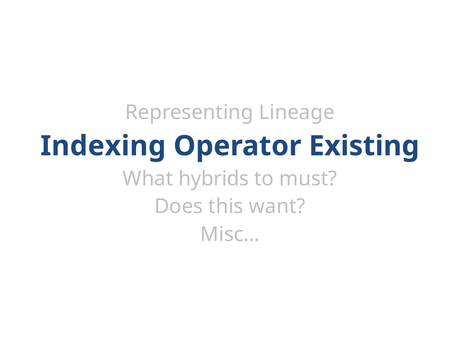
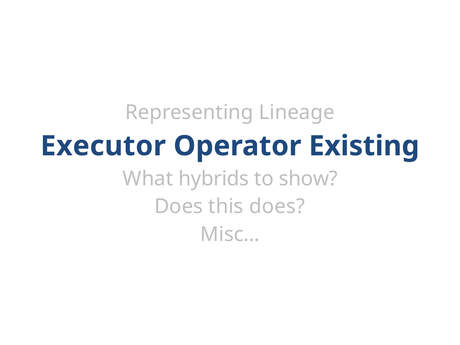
Indexing: Indexing -> Executor (103, 146)
must: must -> show (308, 179)
this want: want -> does (277, 207)
